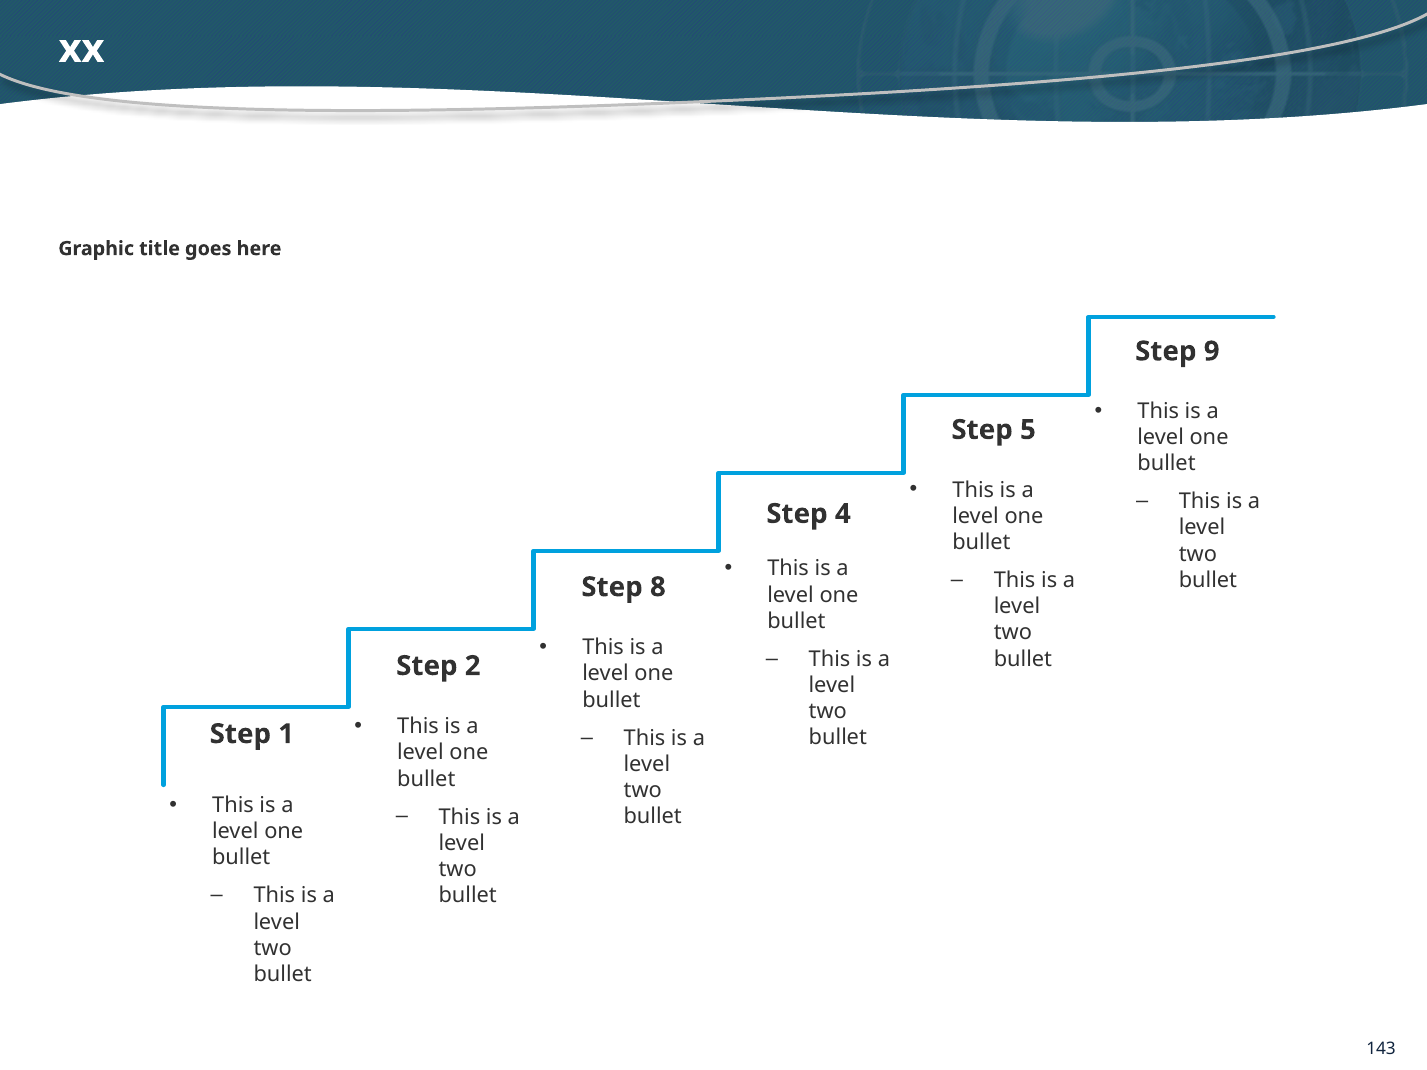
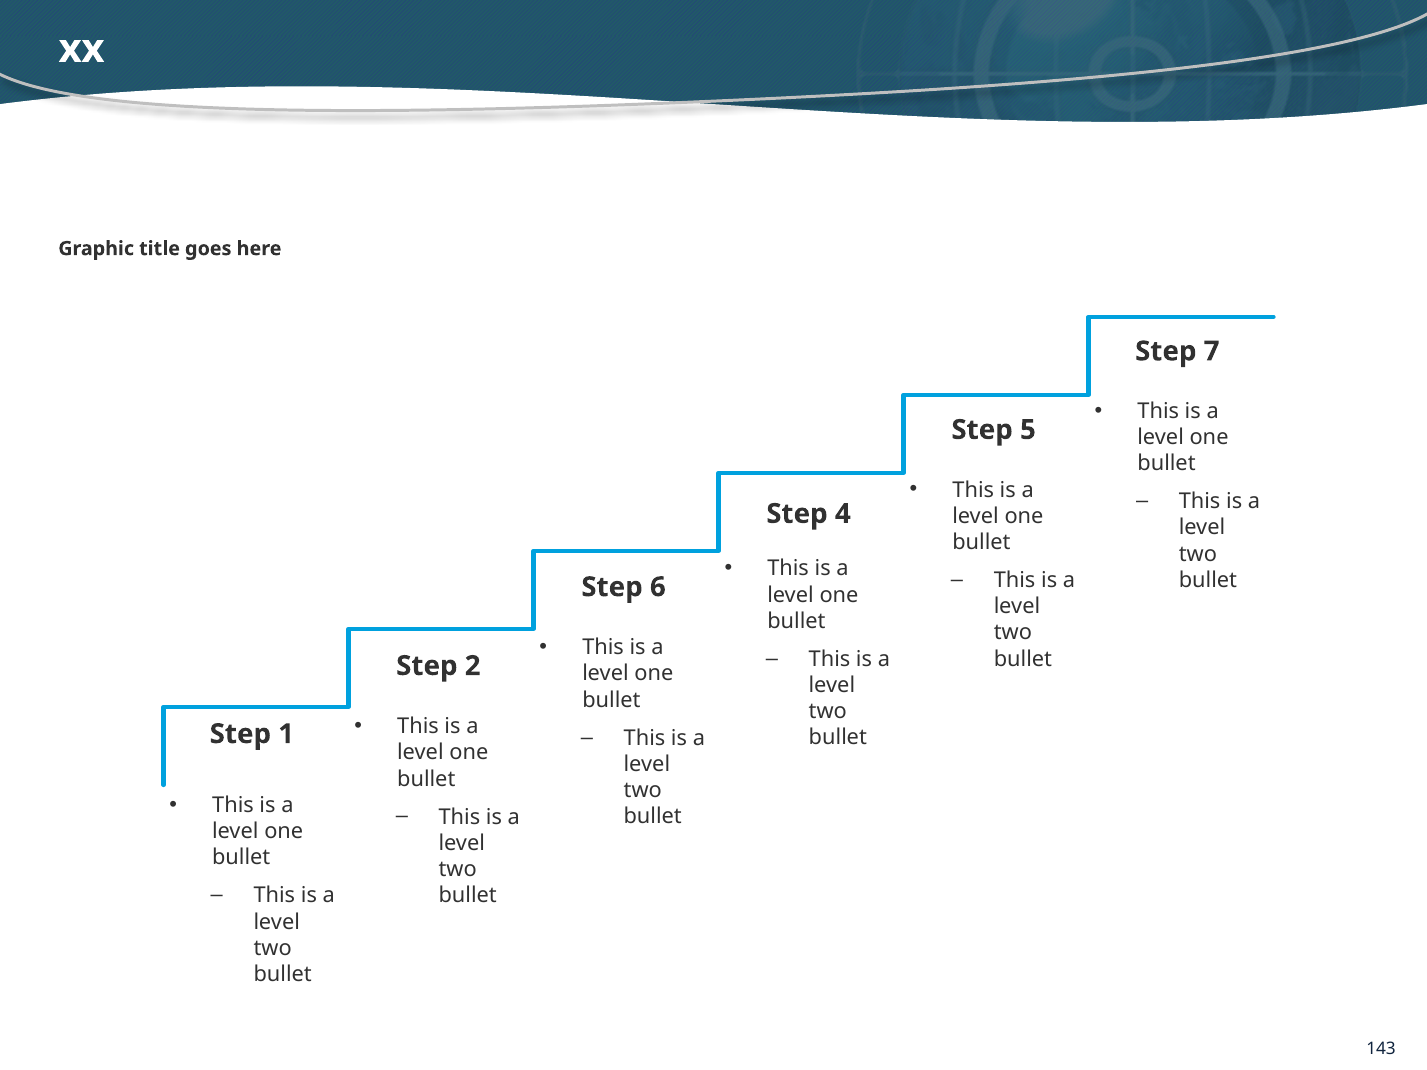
9: 9 -> 7 (1212, 351)
8: 8 -> 6 (658, 587)
